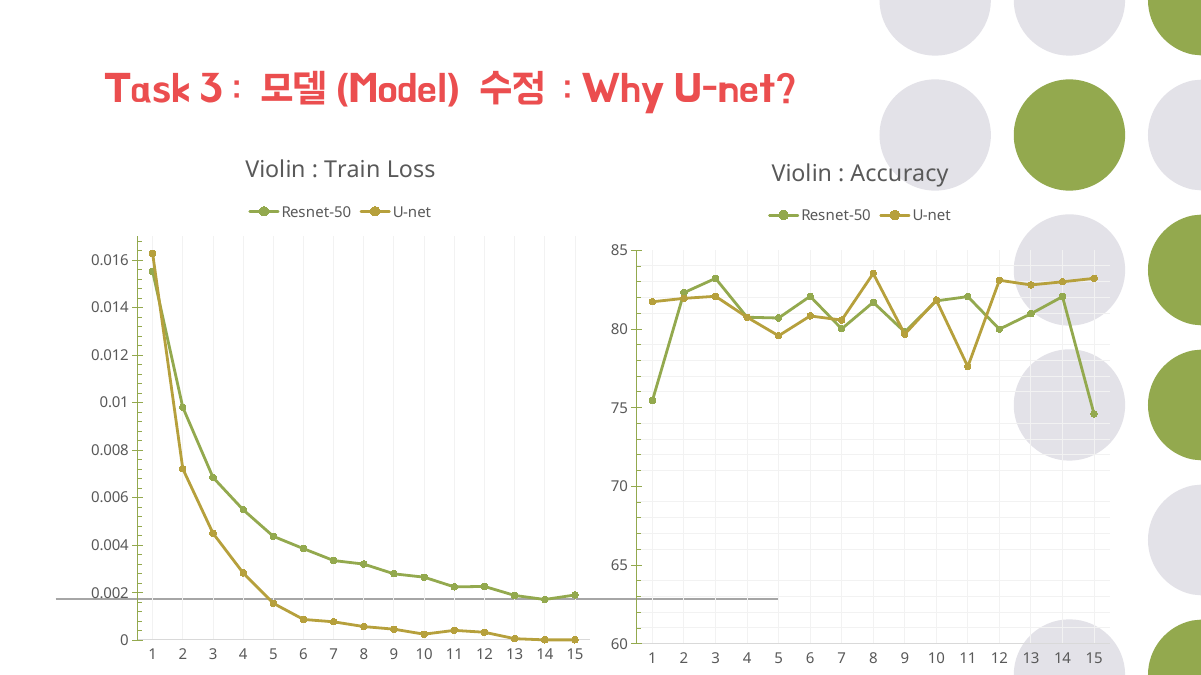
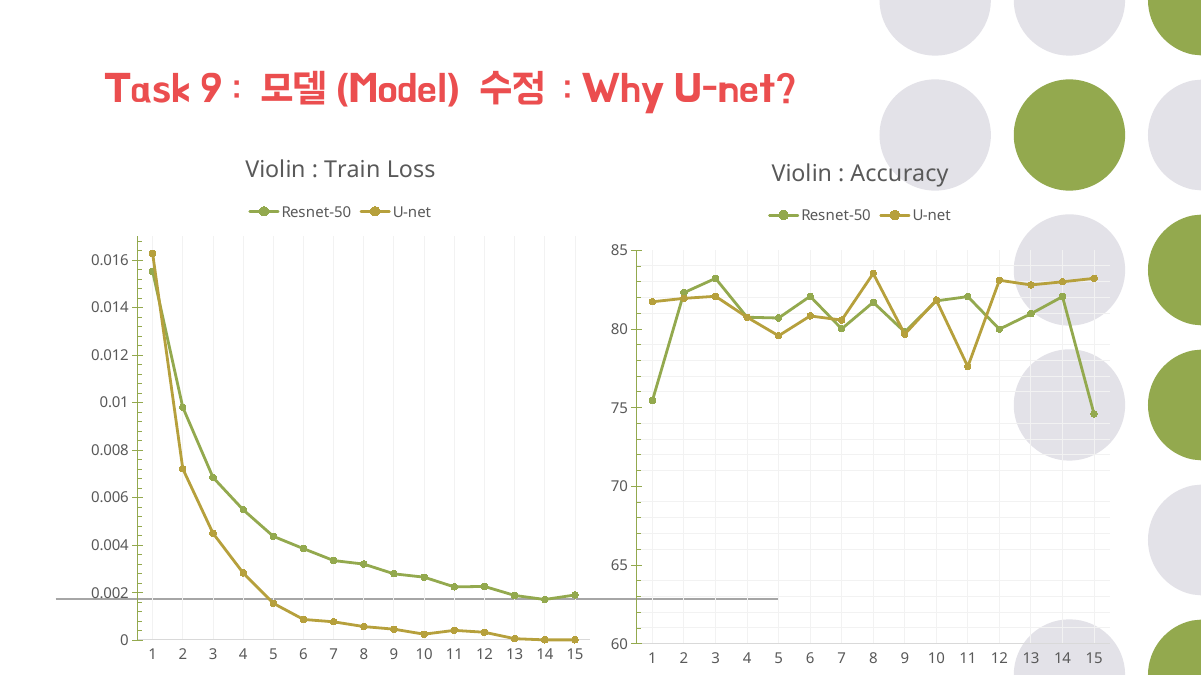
Task 3: 3 -> 9 (211, 87)
